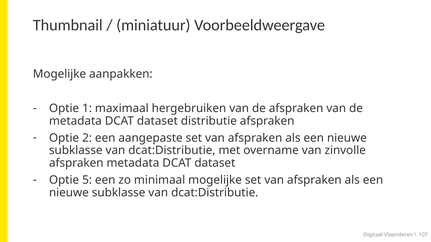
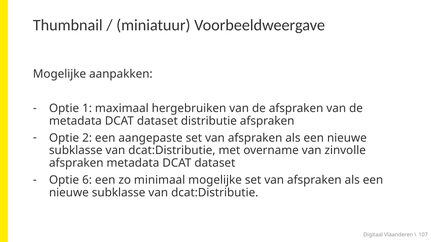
5: 5 -> 6 (87, 180)
